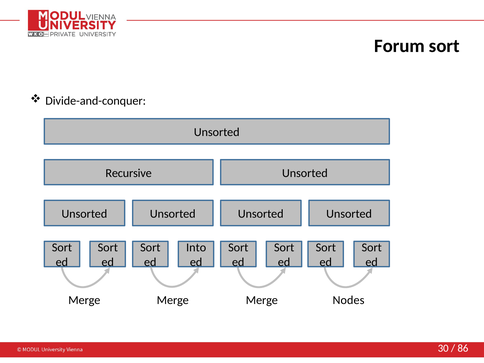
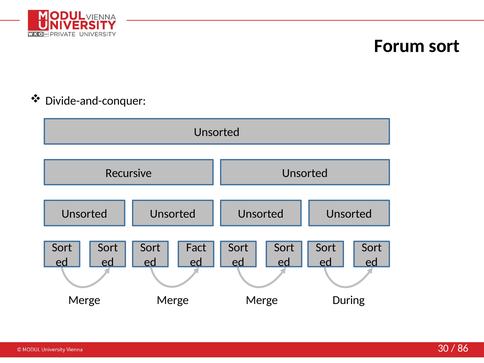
Into: Into -> Fact (196, 248)
Nodes: Nodes -> During (349, 300)
